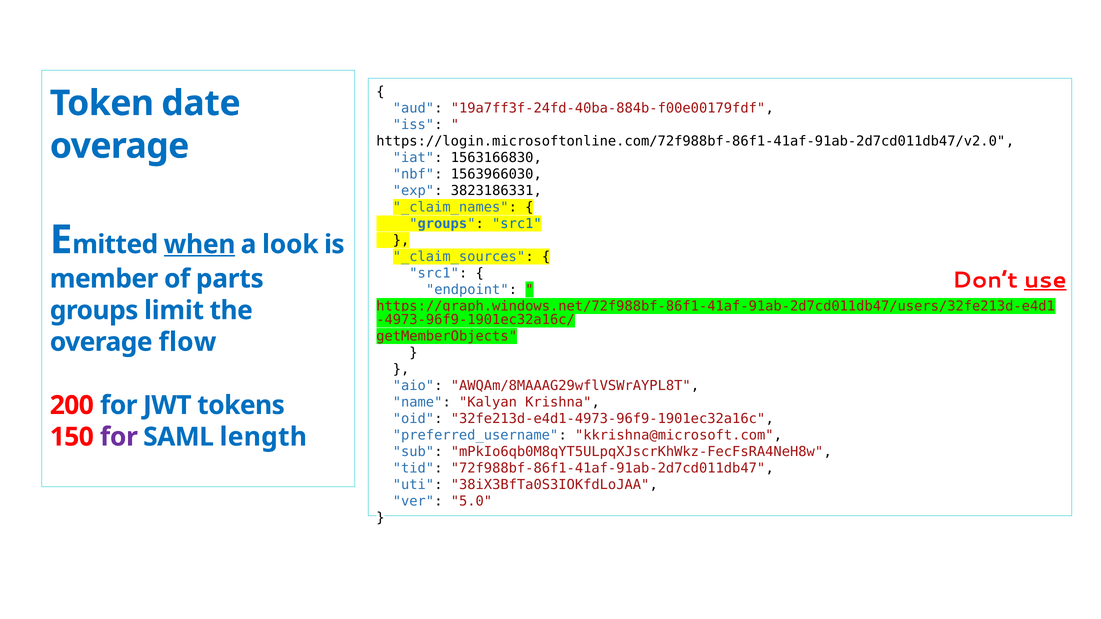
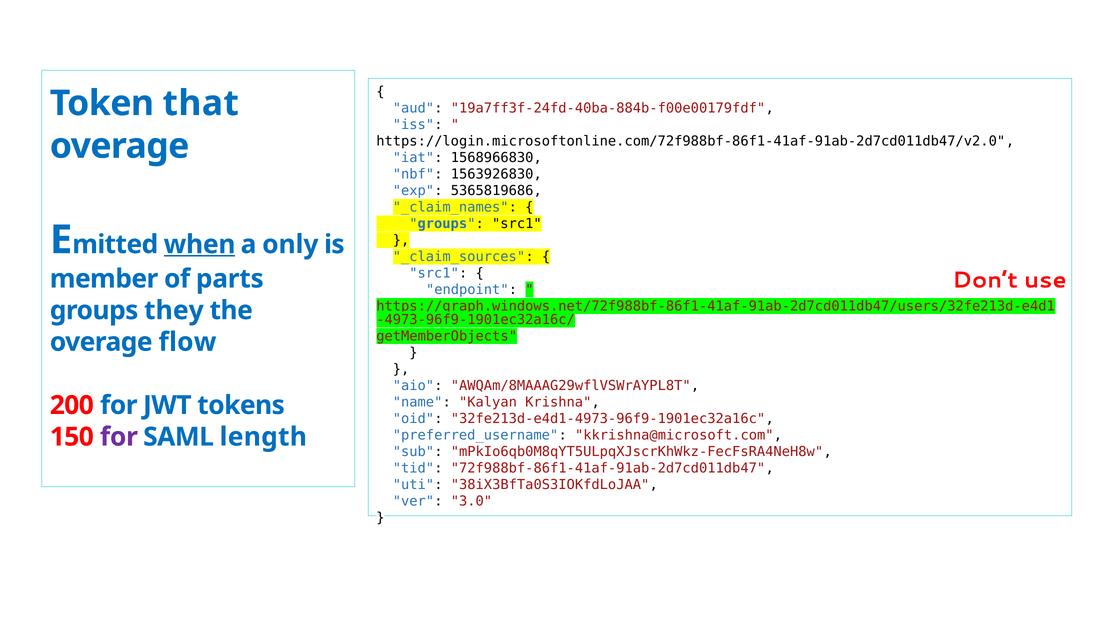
date: date -> that (201, 103)
1563166830: 1563166830 -> 1568966830 (496, 158)
1563966030: 1563966030 -> 1563926830 (496, 174)
3823186331: 3823186331 -> 5365819686 (496, 191)
src1 colour: blue -> black (517, 224)
look: look -> only (290, 245)
use underline: present -> none (1045, 280)
limit: limit -> they (174, 311)
5.0: 5.0 -> 3.0 (471, 502)
